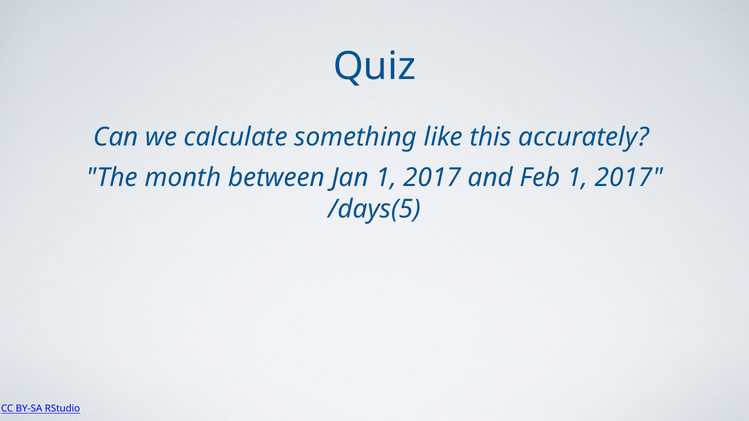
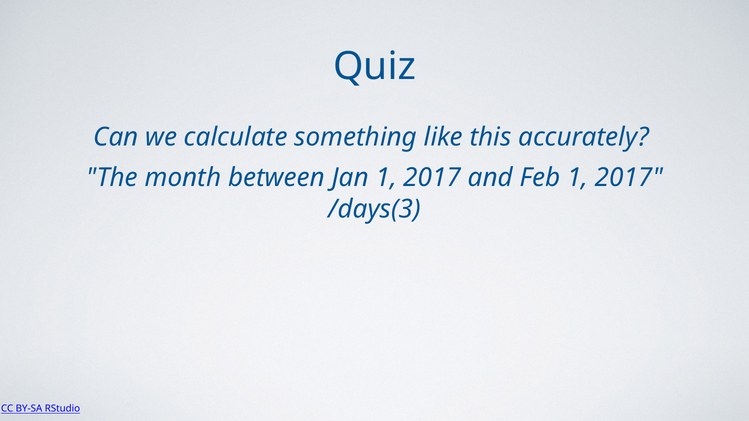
/days(5: /days(5 -> /days(3 (375, 209)
